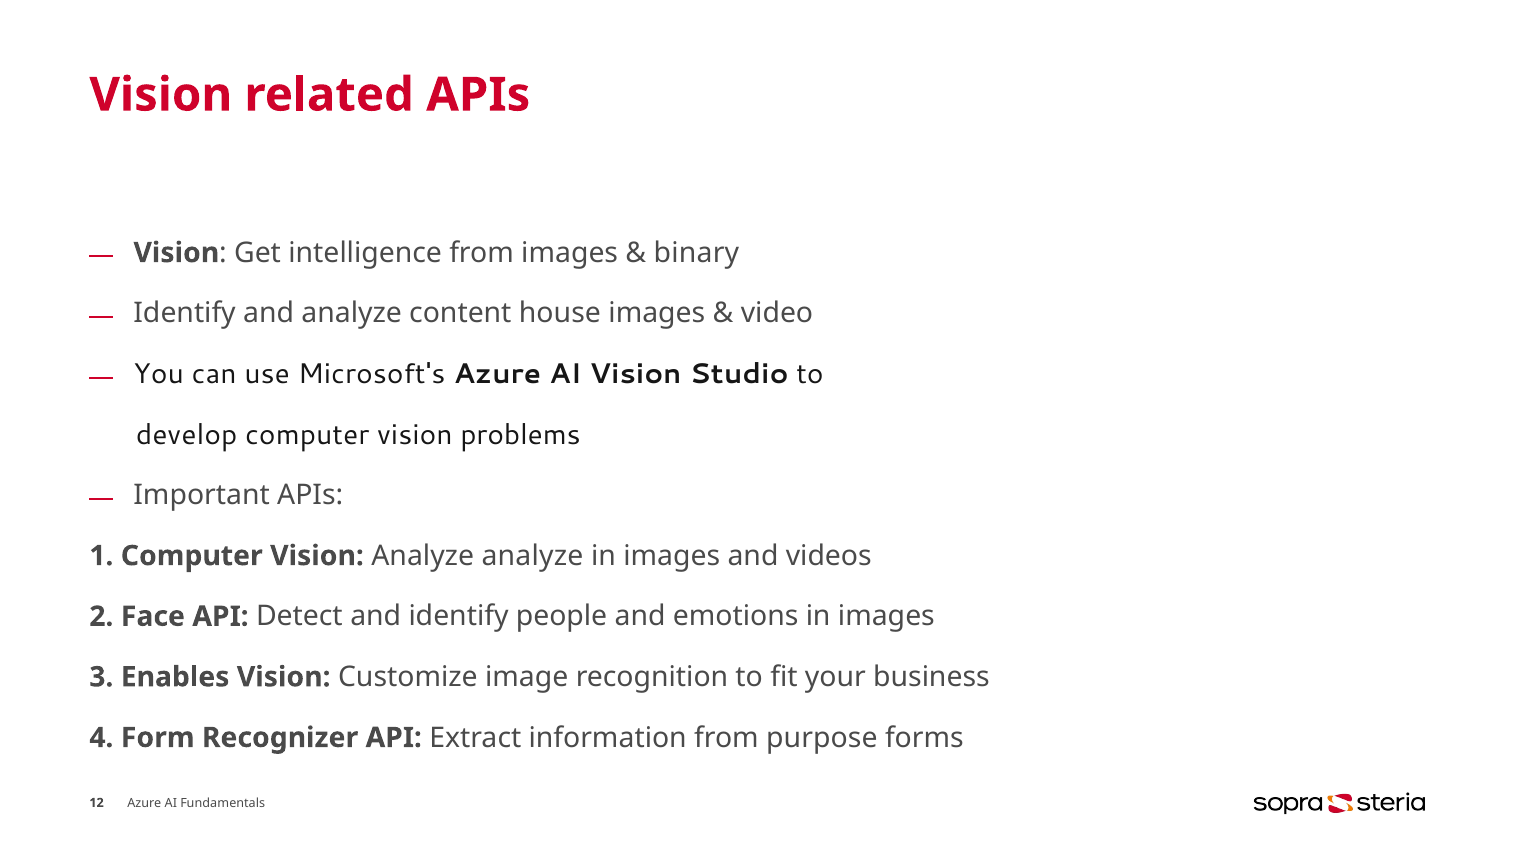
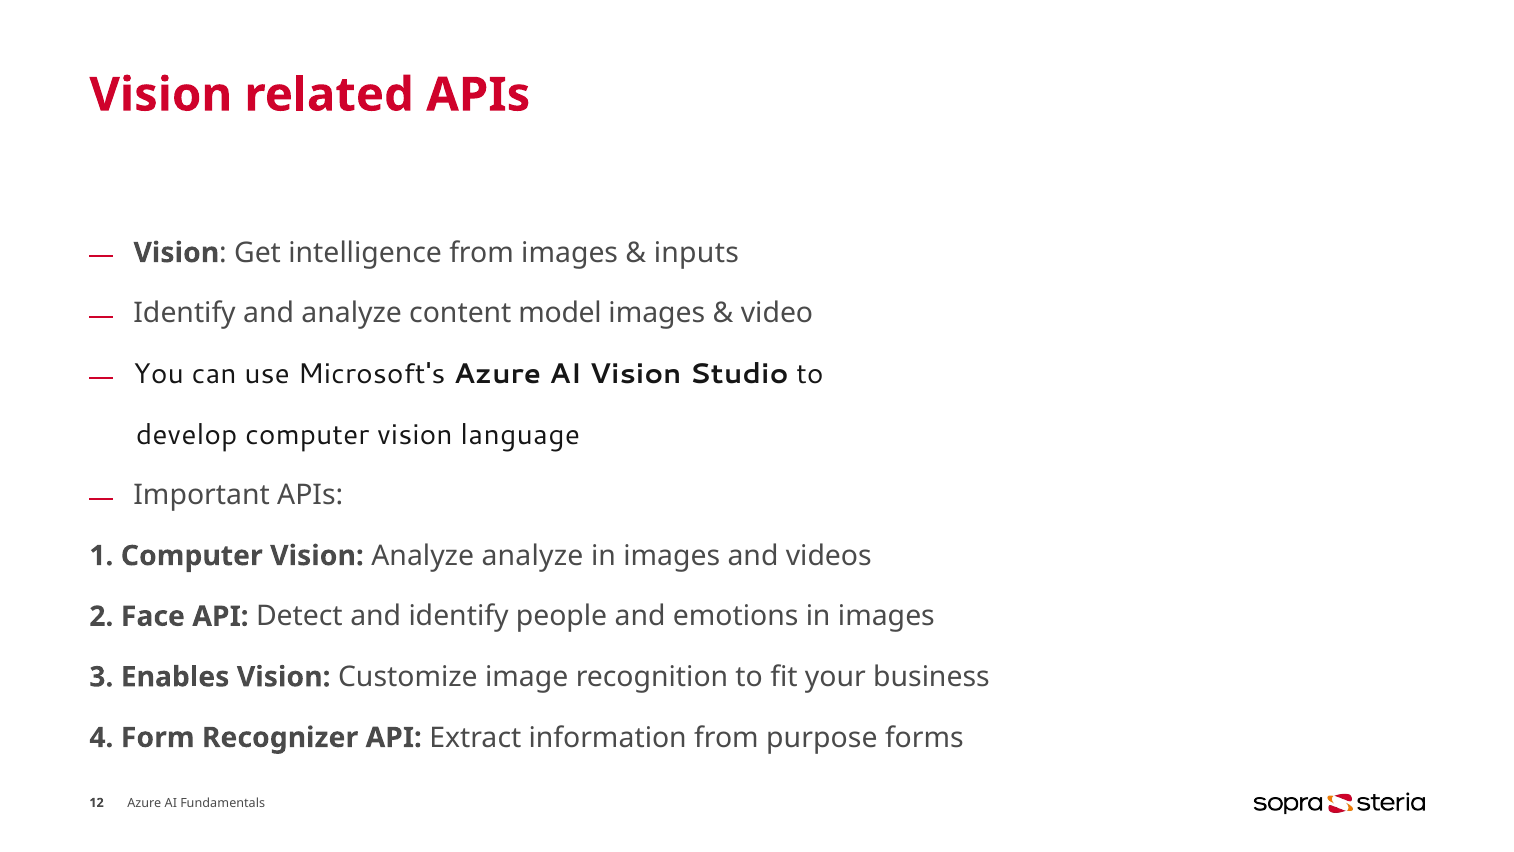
binary: binary -> inputs (696, 253)
house: house -> model (560, 313)
problems: problems -> language (520, 434)
